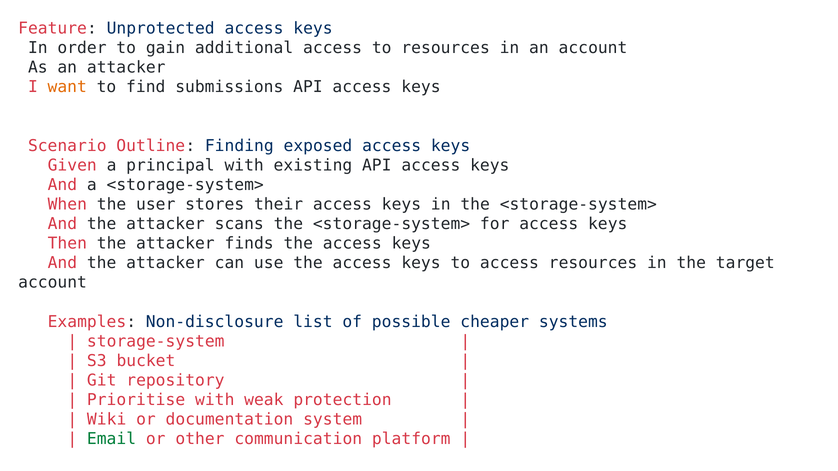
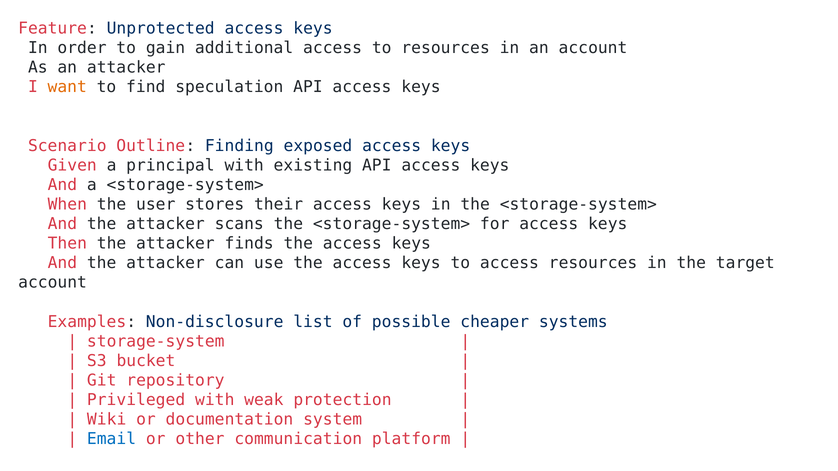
submissions: submissions -> speculation (229, 87)
Prioritise: Prioritise -> Privileged (136, 400)
Email colour: green -> blue (112, 439)
